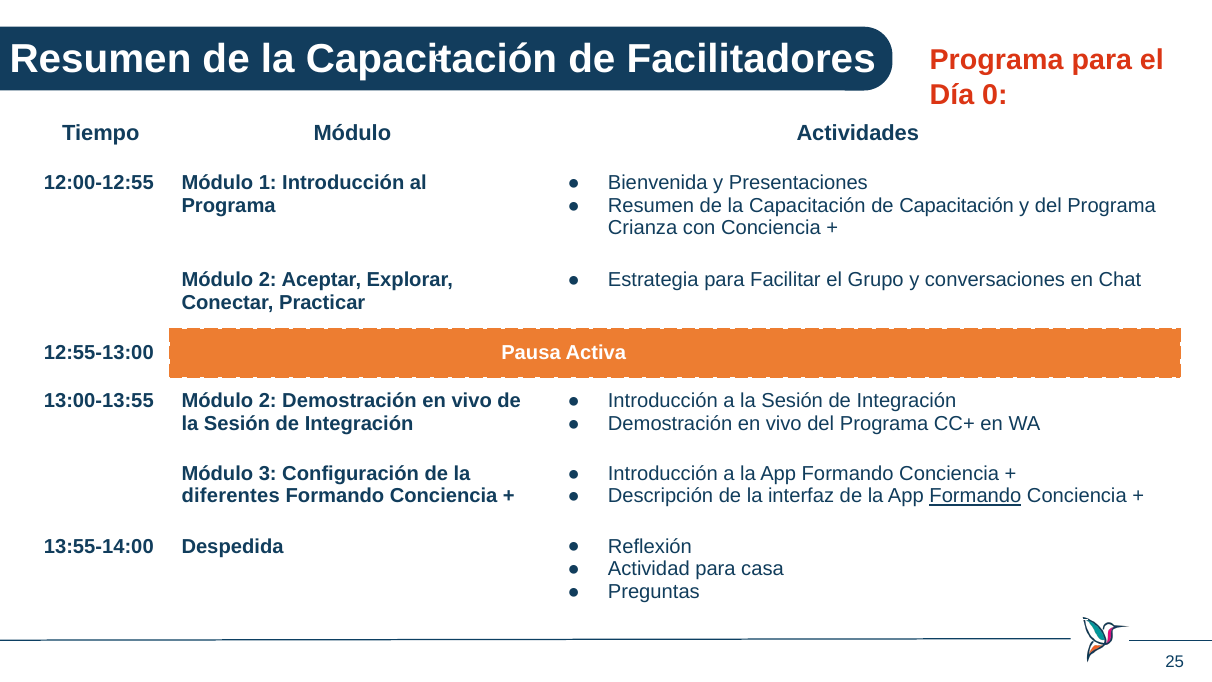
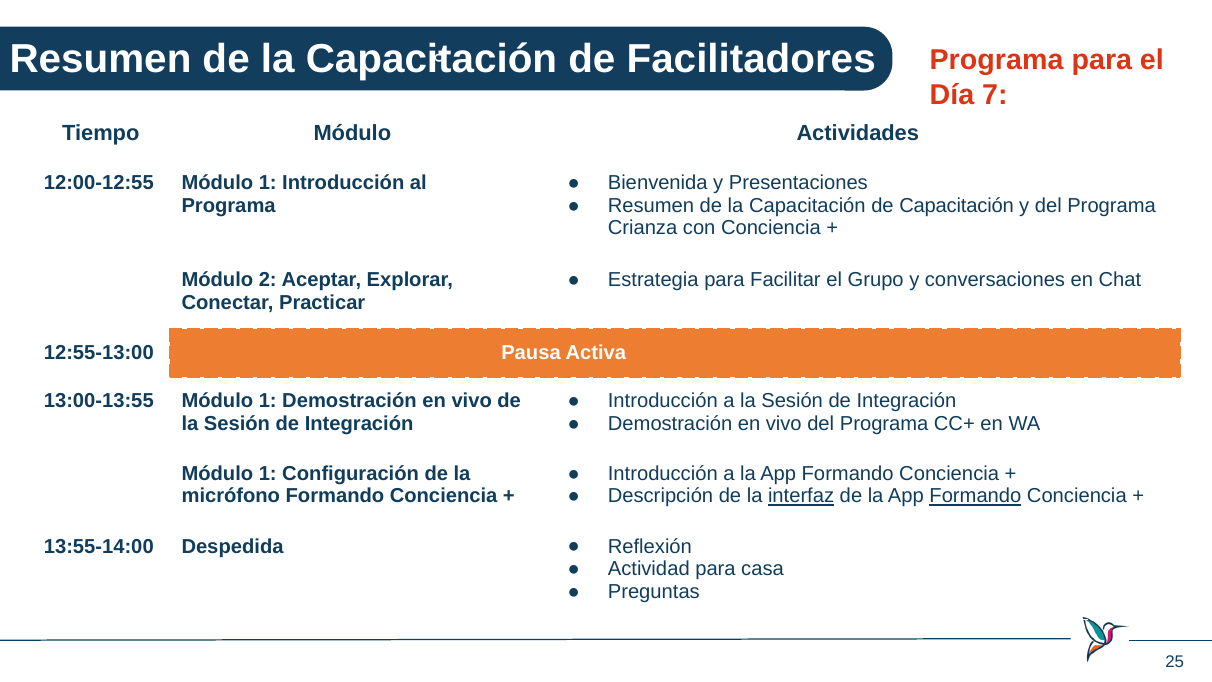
0: 0 -> 7 (995, 95)
13:00-13:55 Módulo 2: 2 -> 1 (268, 401)
3: 3 -> 1 (268, 474)
diferentes: diferentes -> micrófono (231, 496)
interfaz underline: none -> present (801, 496)
